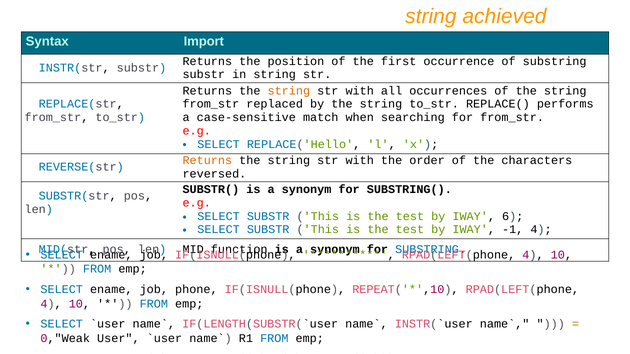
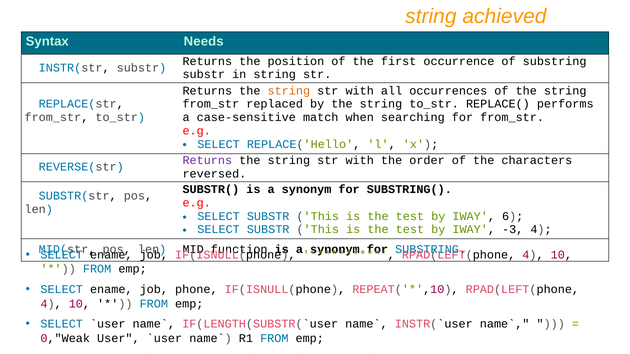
Import: Import -> Needs (204, 42)
Returns colour: orange -> purple (207, 160)
-1: -1 -> -3 (513, 230)
